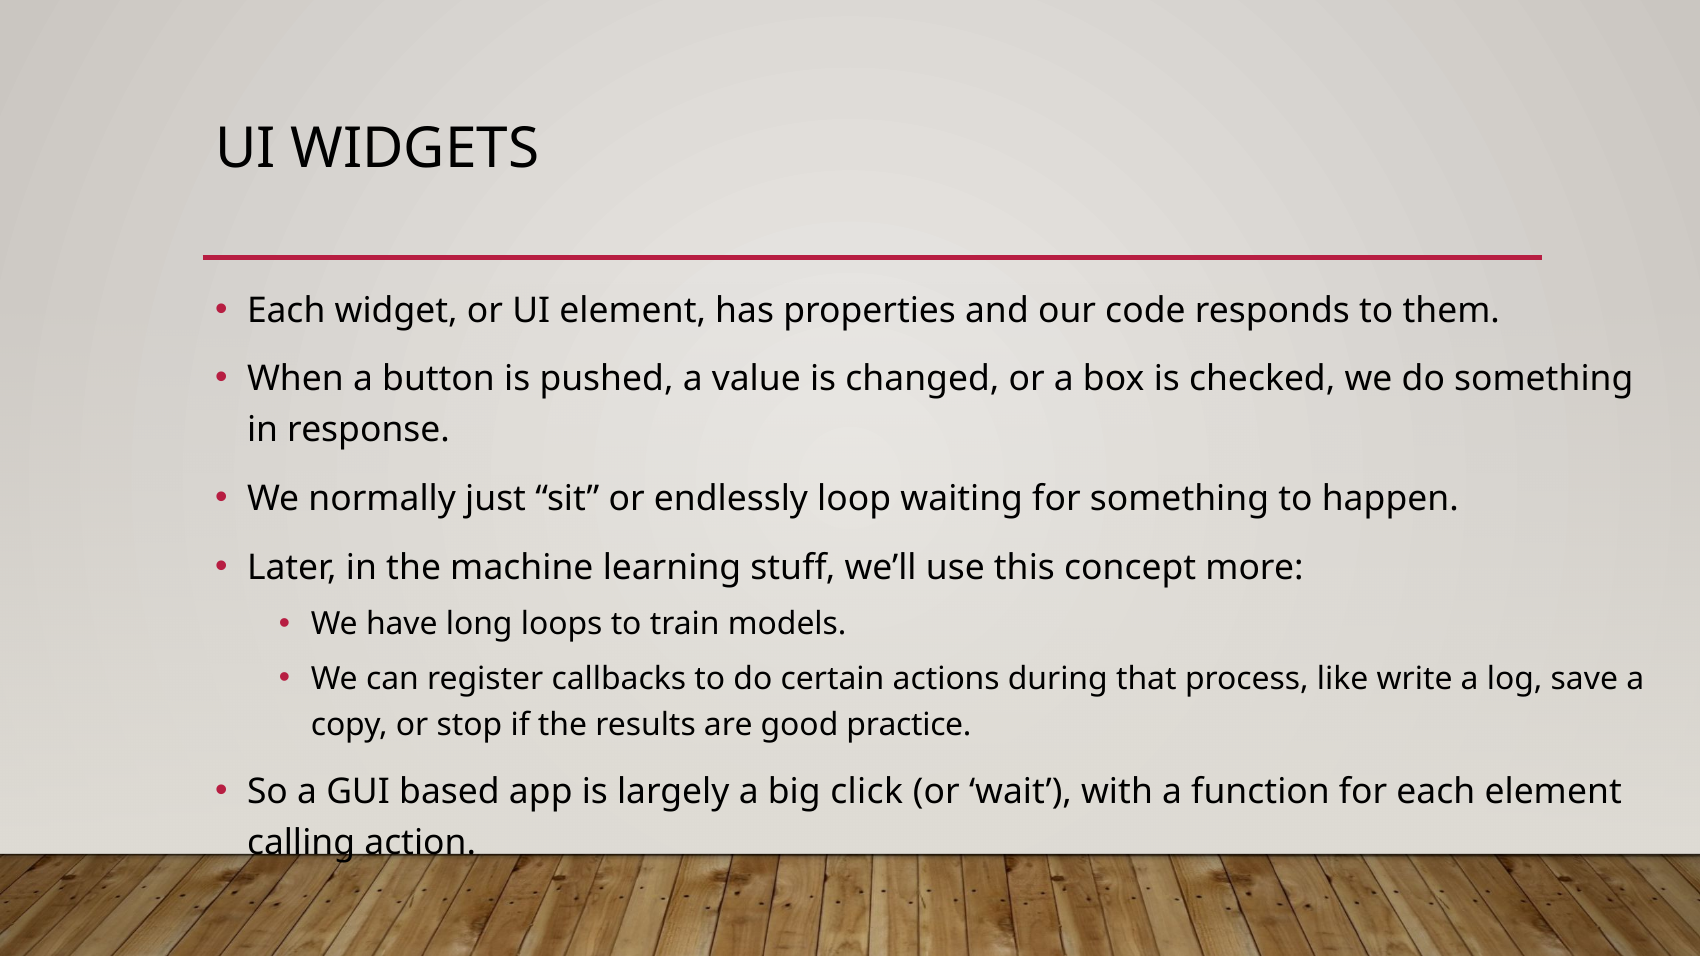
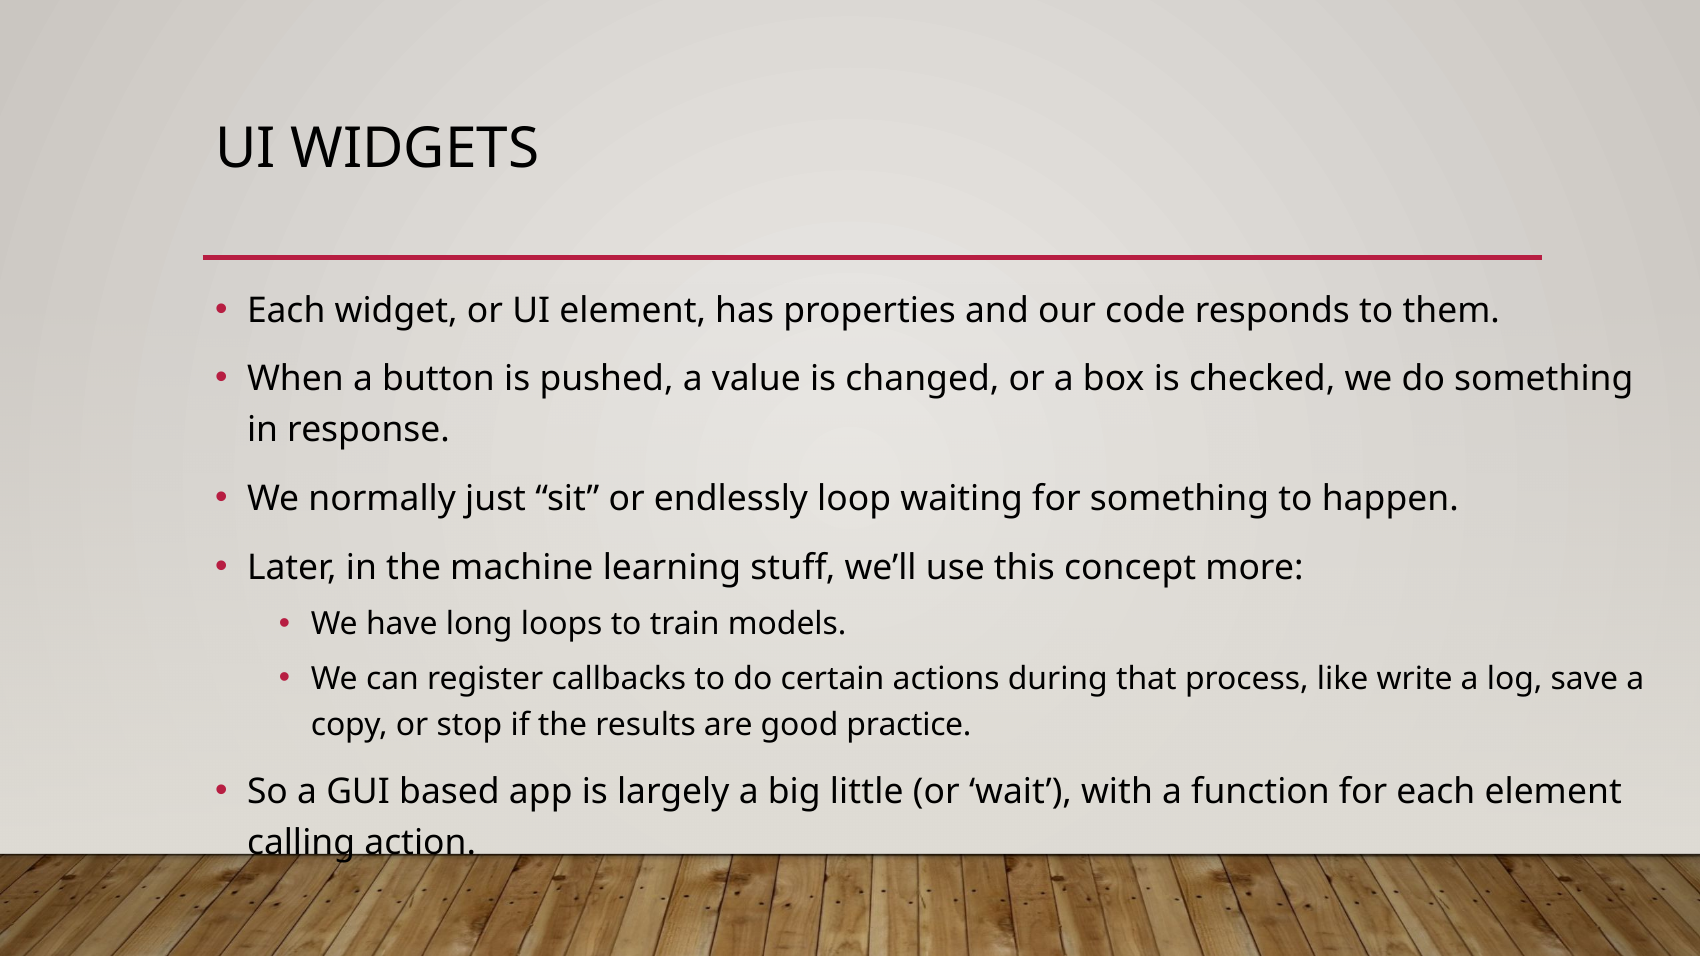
click: click -> little (867, 792)
